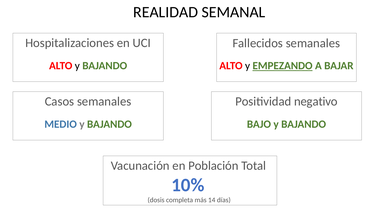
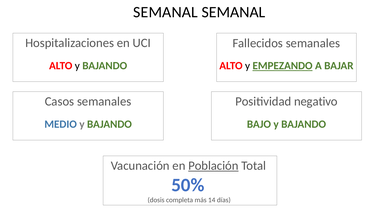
REALIDAD: REALIDAD -> SEMANAL (166, 12)
Población underline: none -> present (213, 166)
10%: 10% -> 50% (188, 185)
